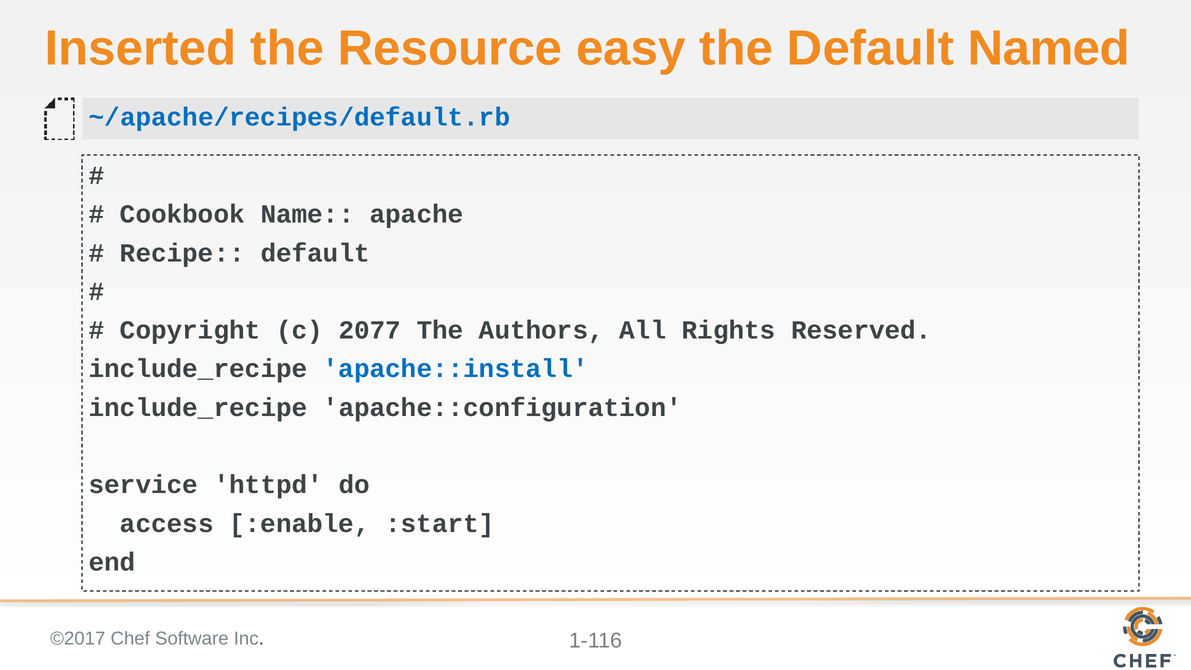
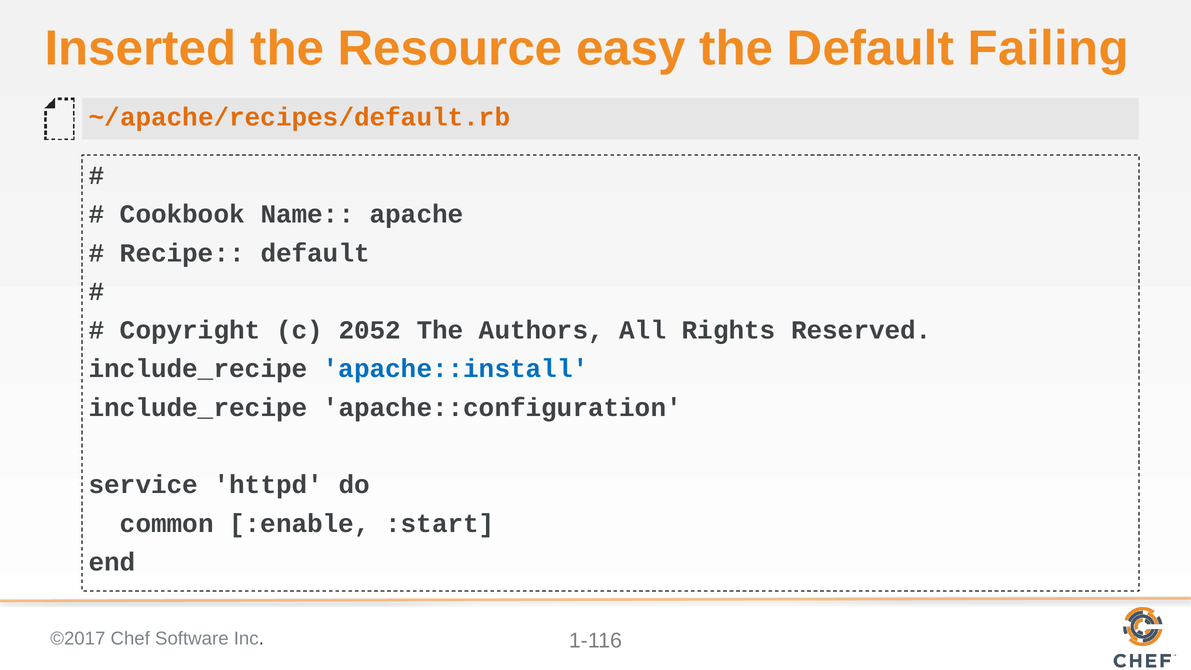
Named: Named -> Failing (1048, 49)
~/apache/recipes/default.rb colour: blue -> orange (300, 117)
2077: 2077 -> 2052 (370, 330)
access: access -> common (167, 523)
